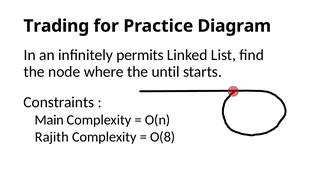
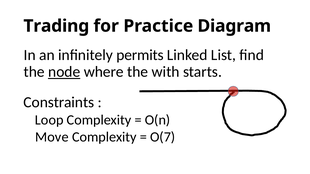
node underline: none -> present (64, 72)
until: until -> with (166, 72)
Main: Main -> Loop (49, 120)
Rajith: Rajith -> Move (52, 137)
O(8: O(8 -> O(7 (163, 137)
